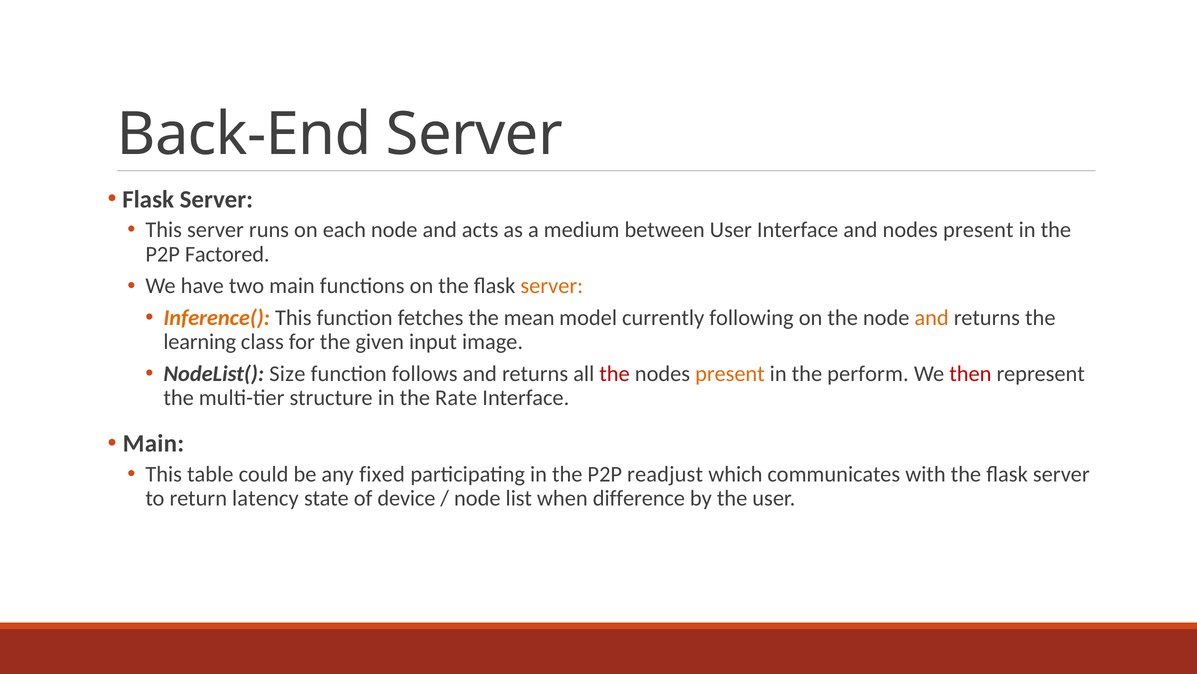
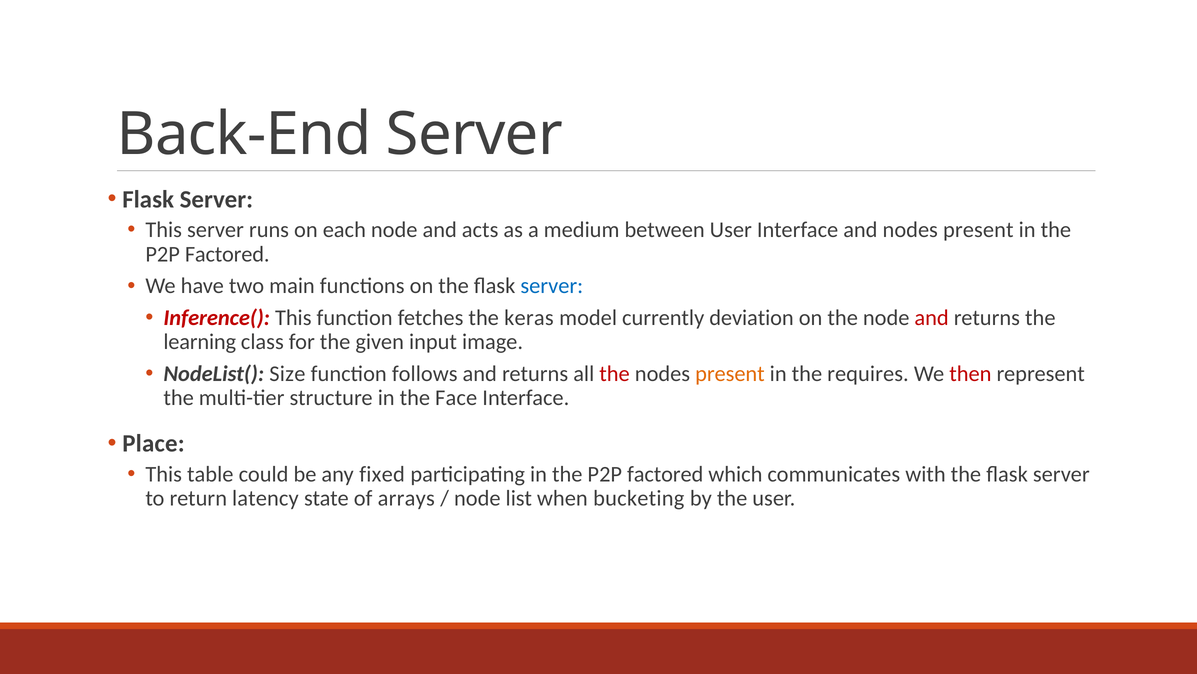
server colour: orange -> blue (552, 286)
Inference( colour: orange -> red (217, 317)
mean: mean -> keras (529, 317)
following: following -> deviation (751, 317)
and colour: orange -> red (932, 317)
perform: perform -> requires (868, 373)
Rate: Rate -> Face (456, 398)
Main: Main -> Place (153, 443)
readjust: readjust -> factored (665, 474)
device: device -> arrays (406, 498)
difference: difference -> bucketing (639, 498)
